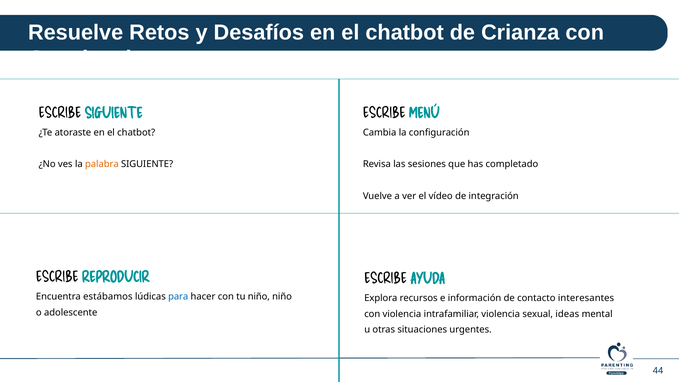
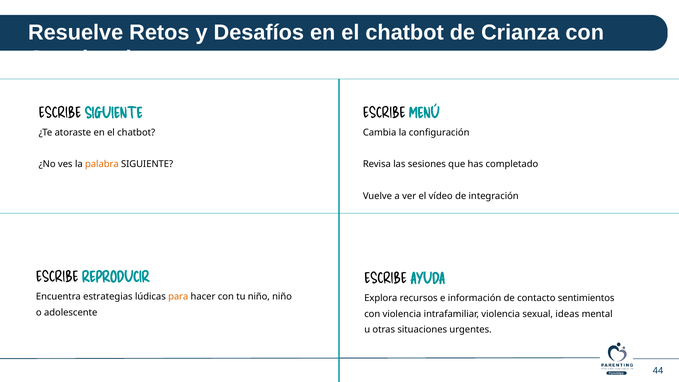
estábamos: estábamos -> estrategias (108, 297)
para colour: blue -> orange (178, 297)
interesantes: interesantes -> sentimientos (586, 298)
